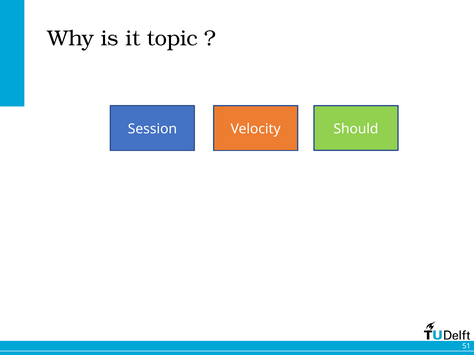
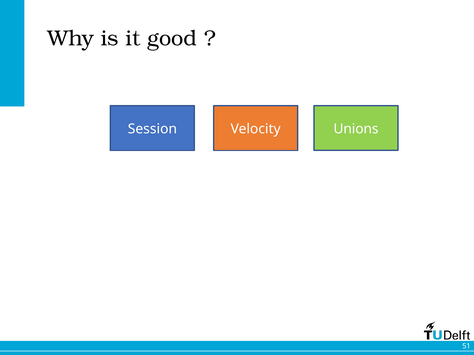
topic: topic -> good (172, 38)
Should: Should -> Unions (356, 129)
